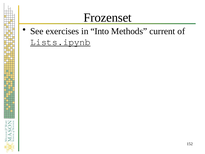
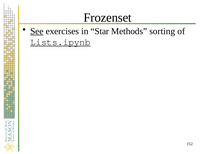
See underline: none -> present (37, 31)
Into: Into -> Star (100, 31)
current: current -> sorting (162, 31)
